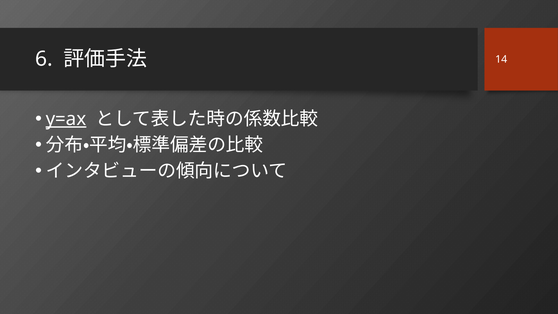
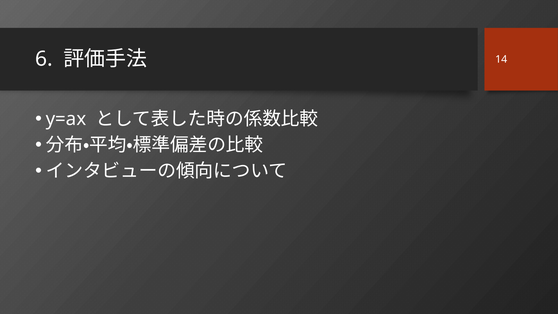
y=ax underline: present -> none (66, 119)
